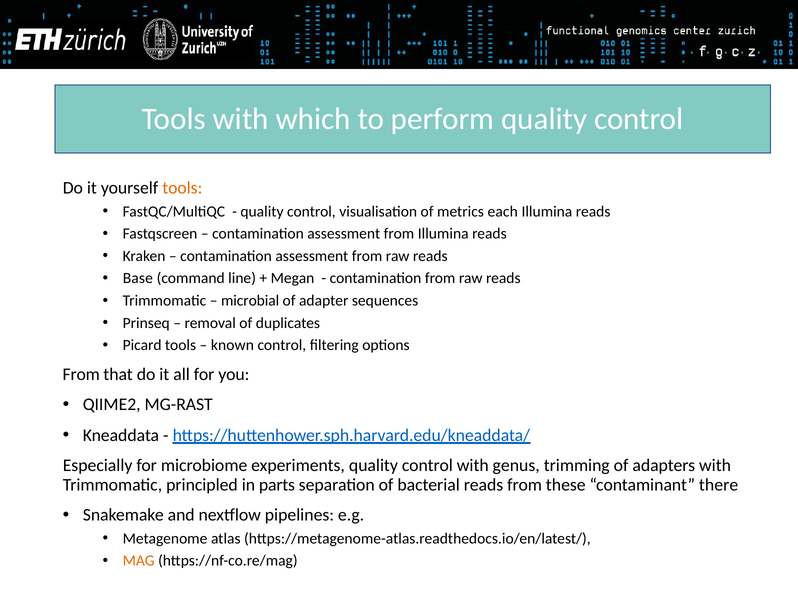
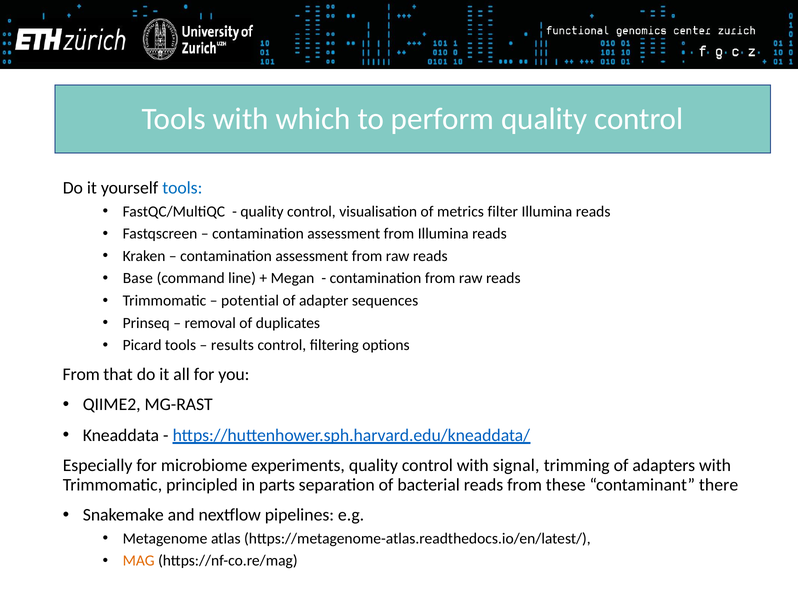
tools colour: orange -> blue (182, 188)
each: each -> filter (503, 211)
microbial: microbial -> potential (250, 300)
known: known -> results (232, 345)
genus: genus -> signal (516, 465)
